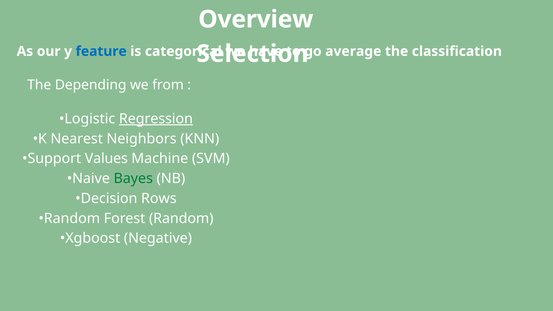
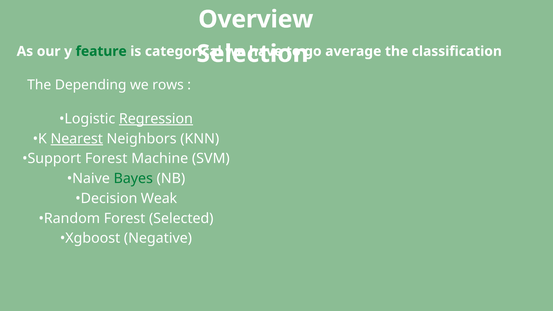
feature colour: blue -> green (101, 51)
from: from -> rows (168, 85)
Nearest underline: none -> present (77, 139)
Support Values: Values -> Forest (106, 159)
Rows: Rows -> Weak (159, 198)
Forest Random: Random -> Selected (181, 218)
